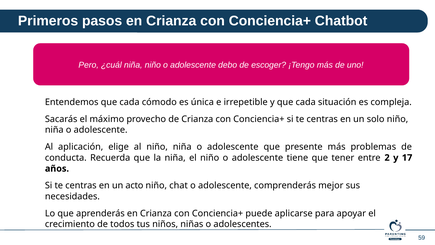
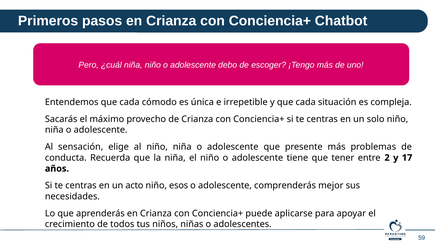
aplicación: aplicación -> sensación (81, 147)
chat: chat -> esos (179, 185)
